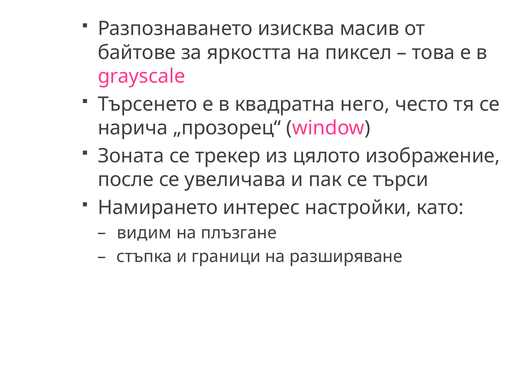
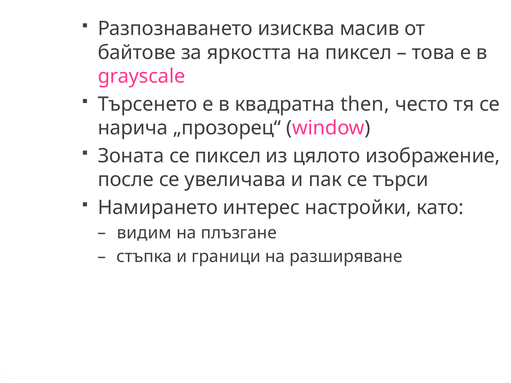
него: него -> then (365, 104)
се трекер: трекер -> пиксел (228, 156)
